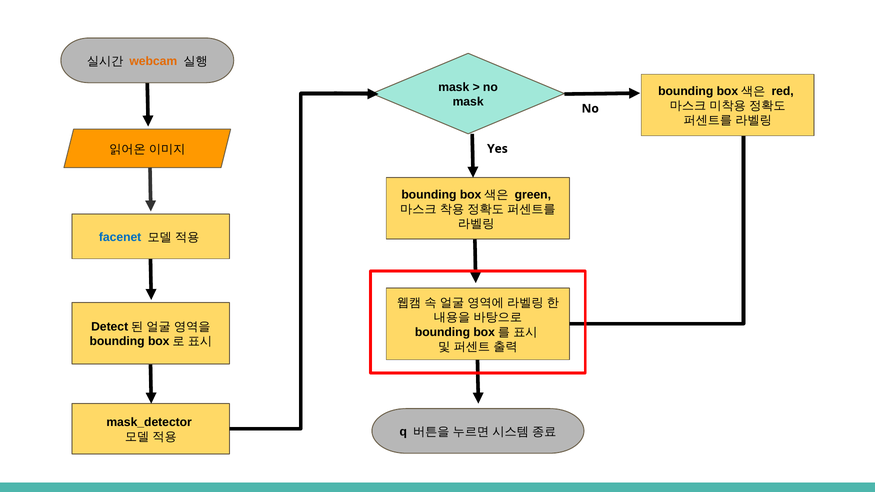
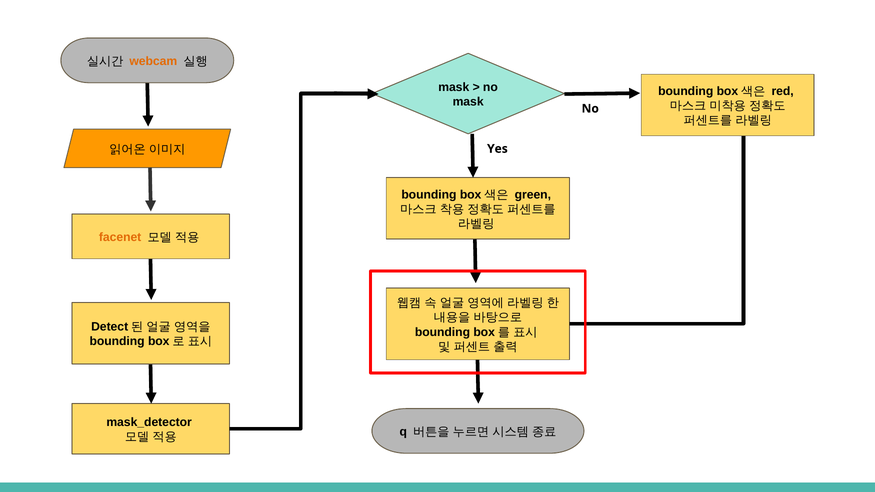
facenet colour: blue -> orange (120, 237)
